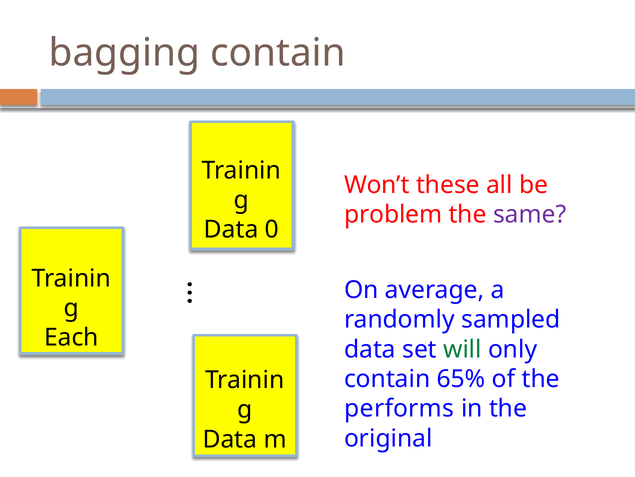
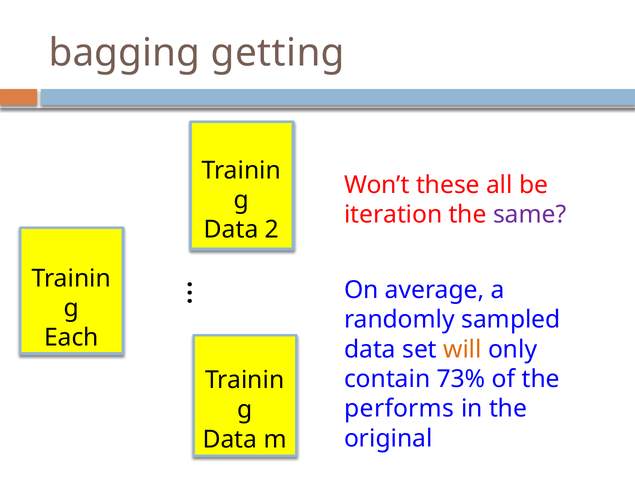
bagging contain: contain -> getting (278, 53)
problem: problem -> iteration (393, 214)
0: 0 -> 2 (272, 229)
will colour: green -> orange (462, 349)
65%: 65% -> 73% (461, 378)
